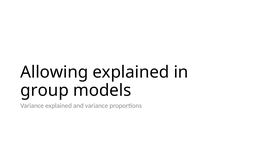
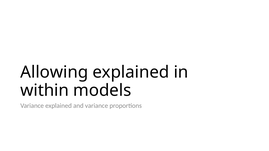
group: group -> within (45, 90)
